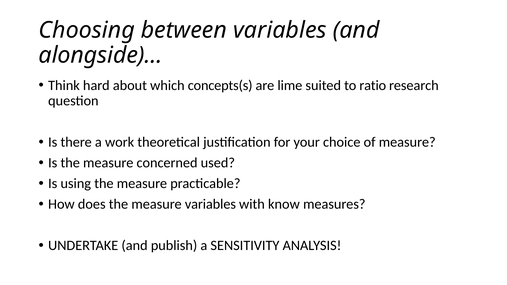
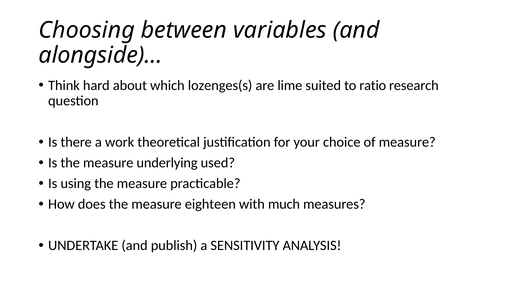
concepts(s: concepts(s -> lozenges(s (220, 85)
concerned: concerned -> underlying (167, 163)
measure variables: variables -> eighteen (210, 204)
know: know -> much (284, 204)
